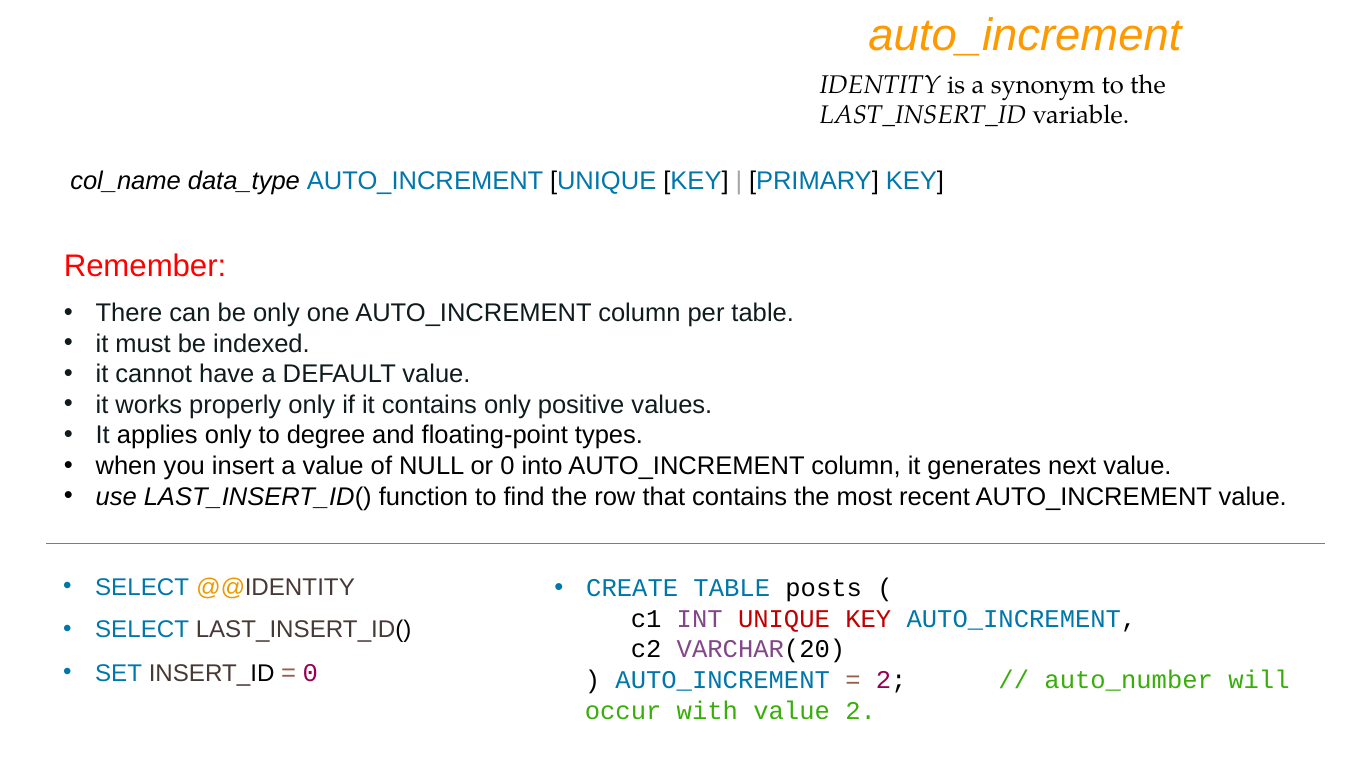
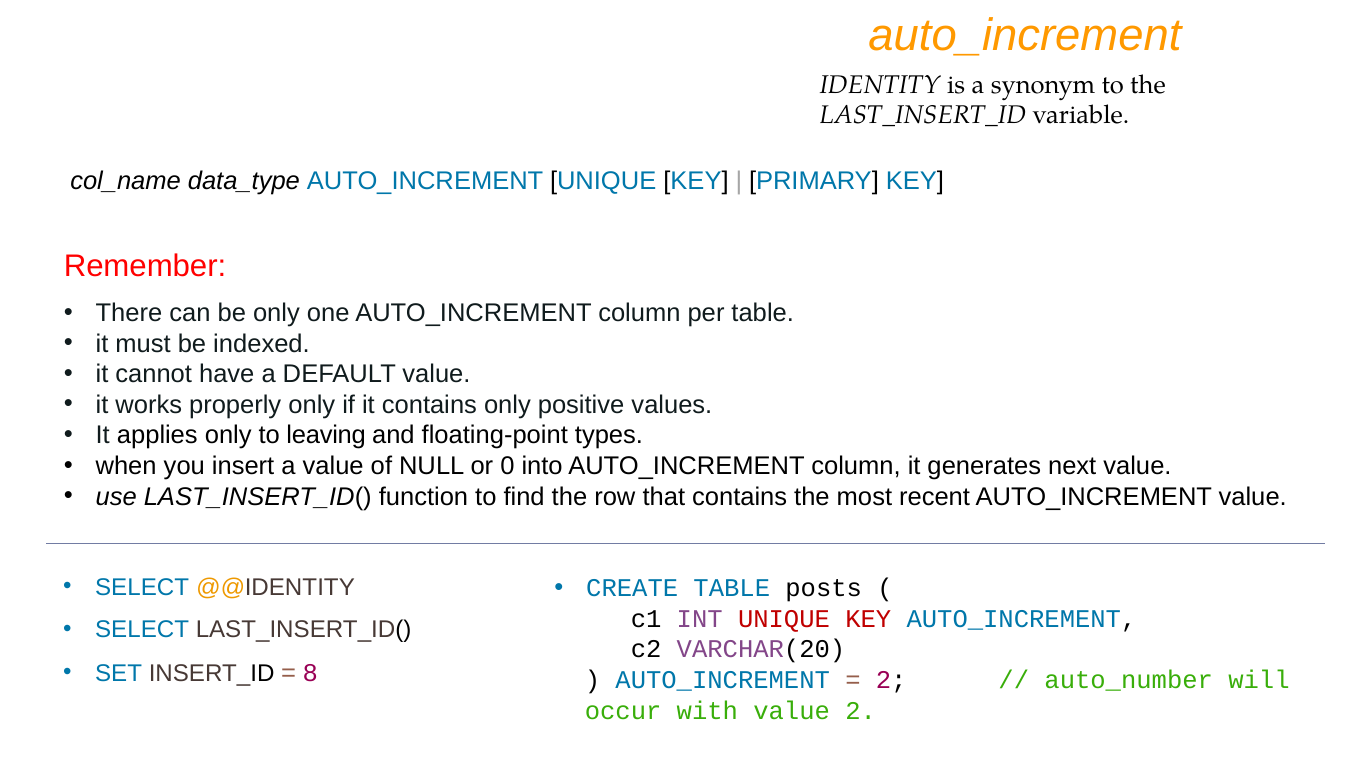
degree: degree -> leaving (326, 436)
0: 0 -> 8 (310, 673)
